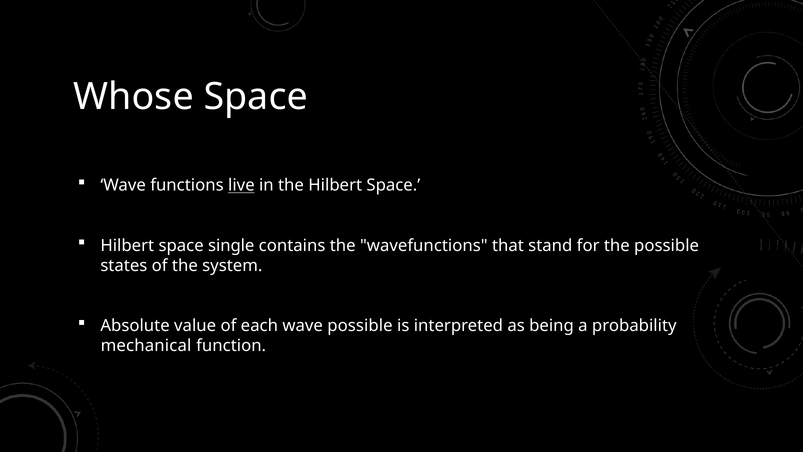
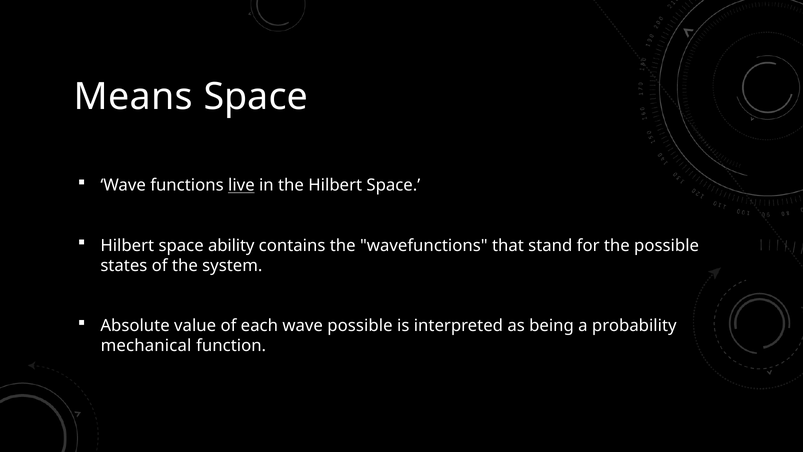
Whose: Whose -> Means (133, 97)
single: single -> ability (231, 245)
